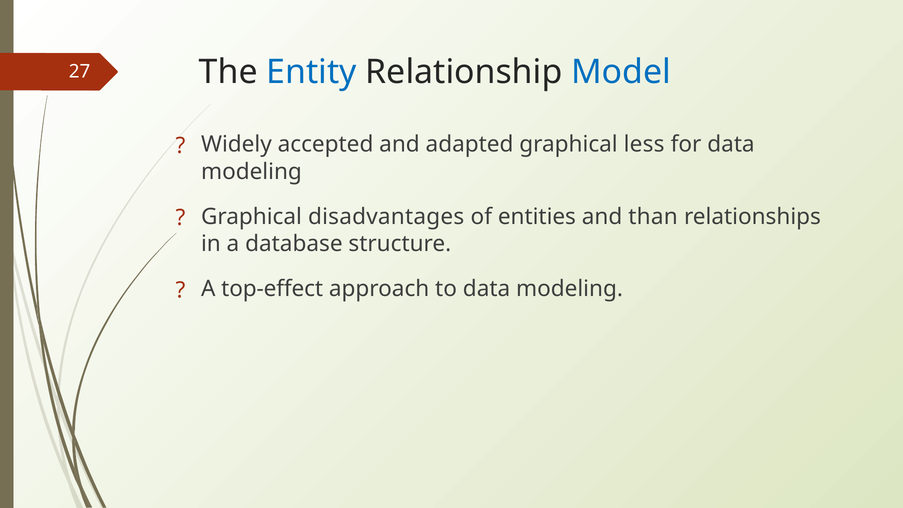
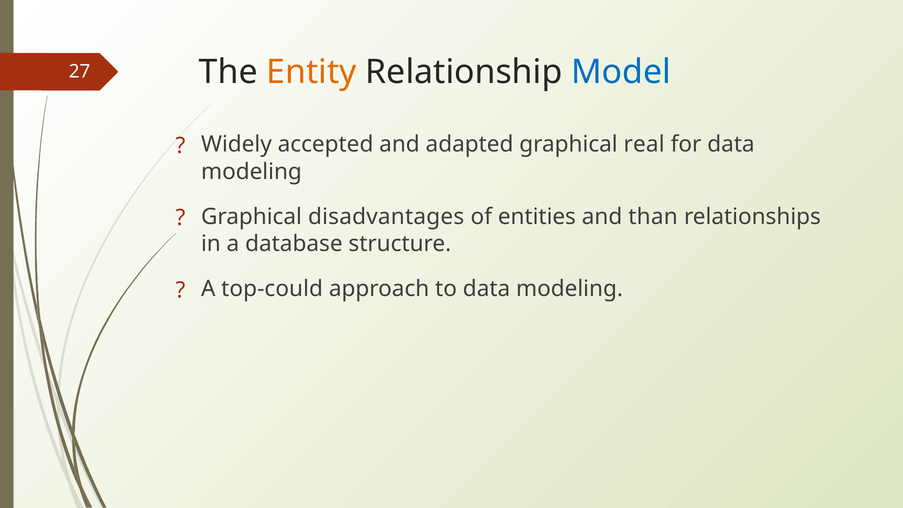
Entity colour: blue -> orange (312, 72)
less: less -> real (644, 144)
top-effect: top-effect -> top-could (272, 289)
